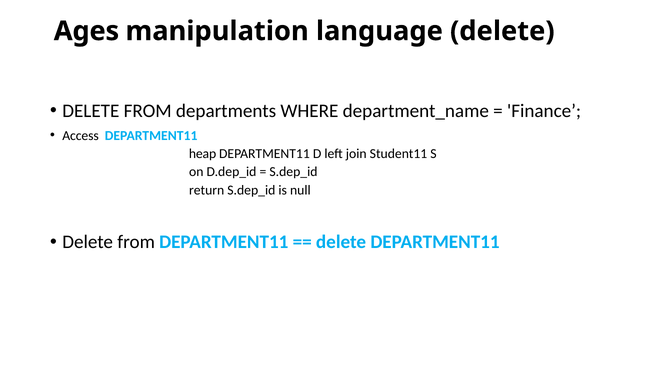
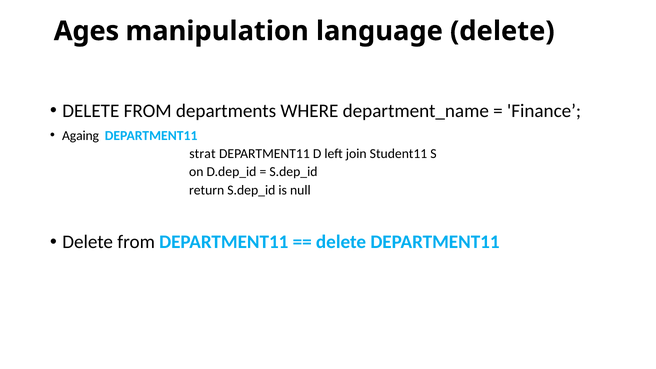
Access: Access -> Againg (81, 135)
heap: heap -> strat (202, 154)
